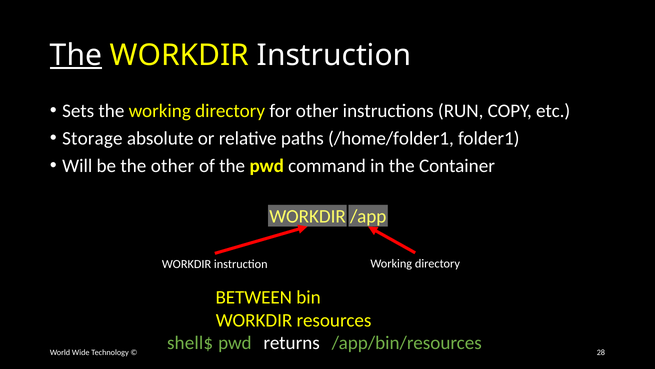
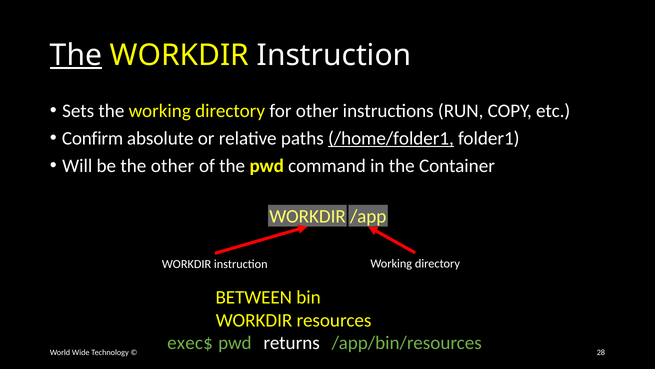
Storage: Storage -> Confirm (93, 138)
/home/folder1 underline: none -> present (391, 138)
shell$: shell$ -> exec$ (190, 343)
